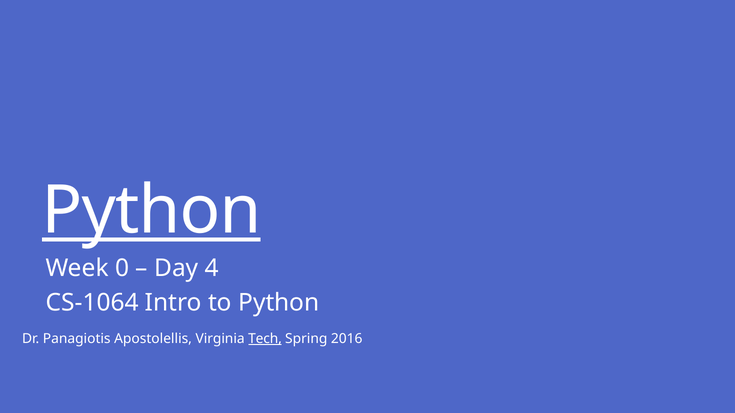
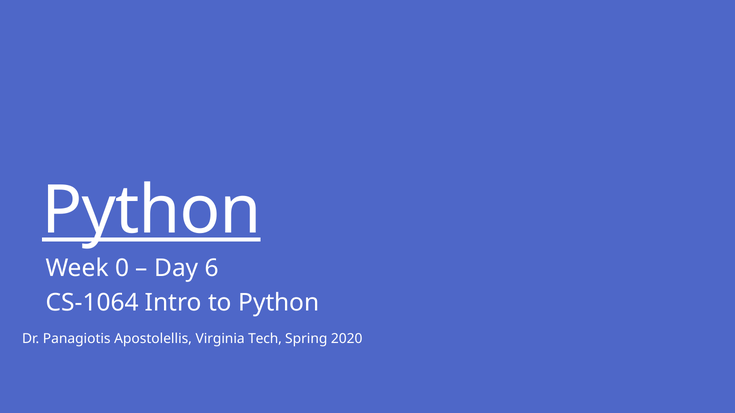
4: 4 -> 6 (212, 268)
Tech underline: present -> none (265, 339)
2016: 2016 -> 2020 (347, 339)
